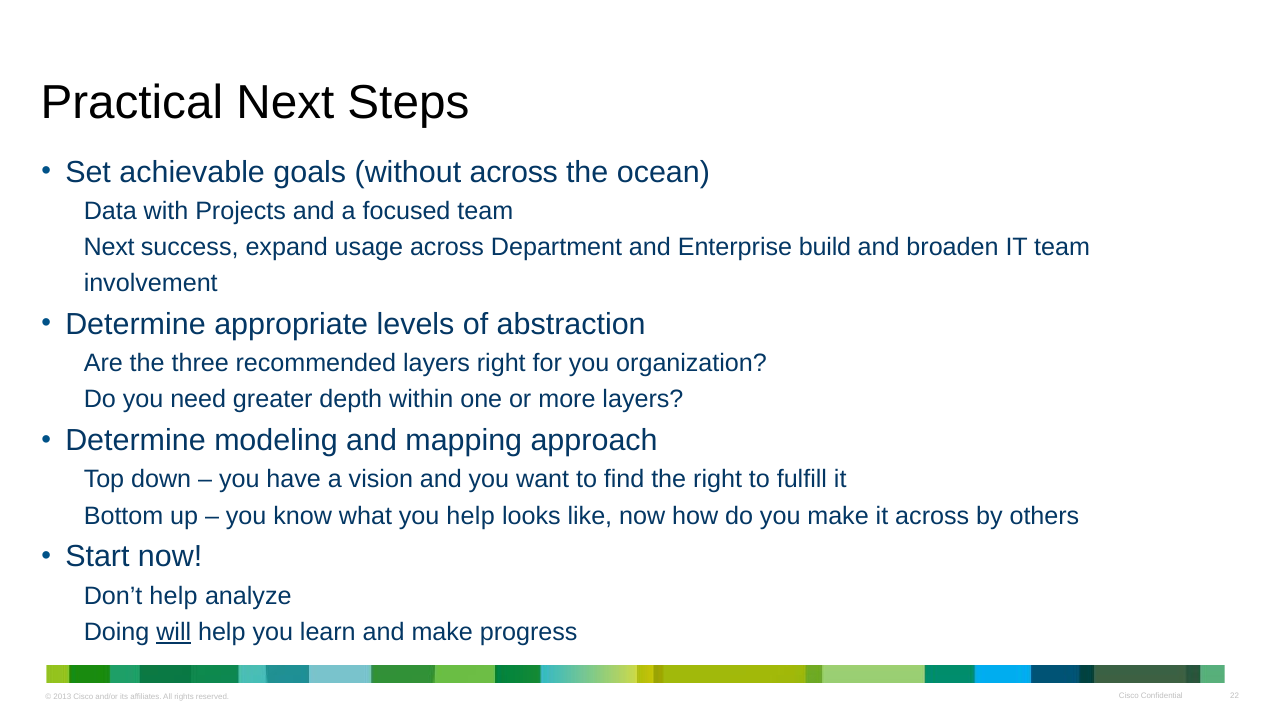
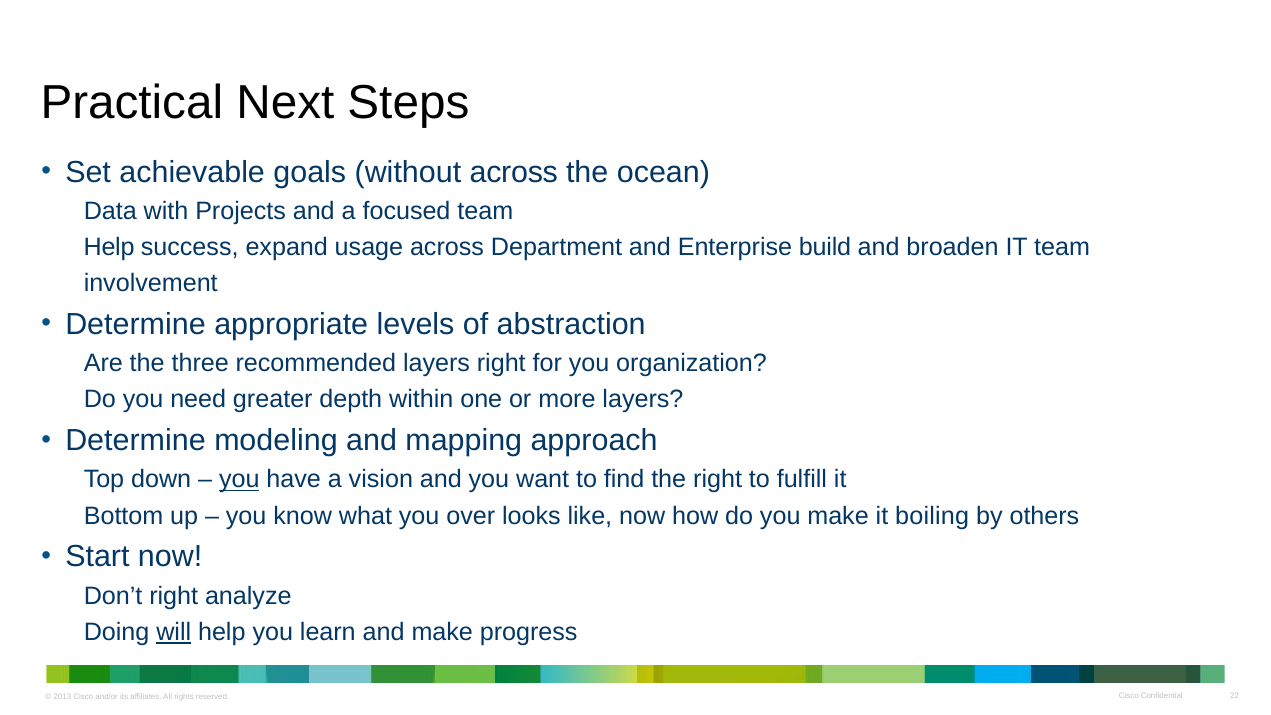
Next: Next -> Help (109, 247)
you underline: none -> present (239, 480)
you help: help -> over (471, 516)
it across: across -> boiling (932, 516)
Don’t help: help -> right (174, 596)
